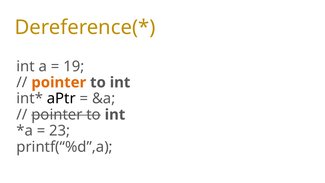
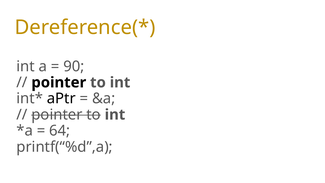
19: 19 -> 90 (74, 66)
pointer colour: orange -> black (59, 82)
23: 23 -> 64 (60, 131)
